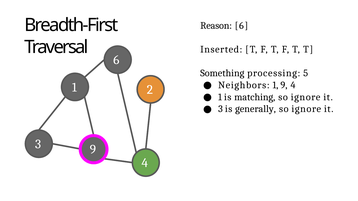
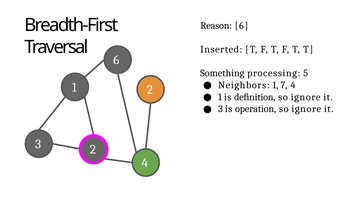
1 9: 9 -> 7 (284, 85)
matching: matching -> deﬁnition (255, 97)
generally: generally -> operation (256, 109)
3 9: 9 -> 2 (93, 150)
